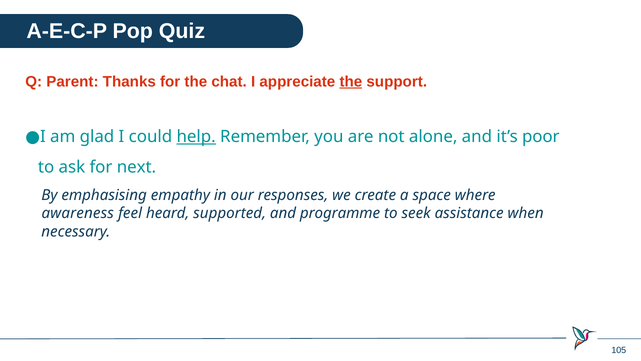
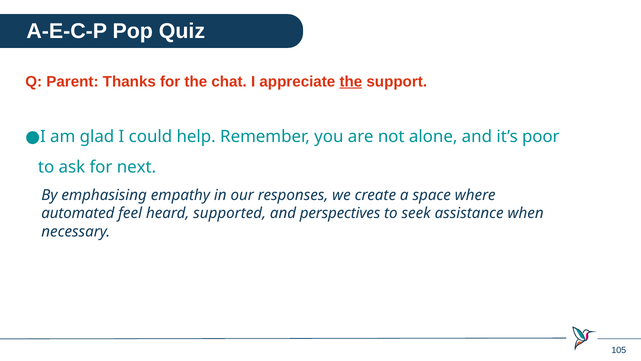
help underline: present -> none (196, 137)
awareness: awareness -> automated (78, 213)
programme: programme -> perspectives (340, 213)
